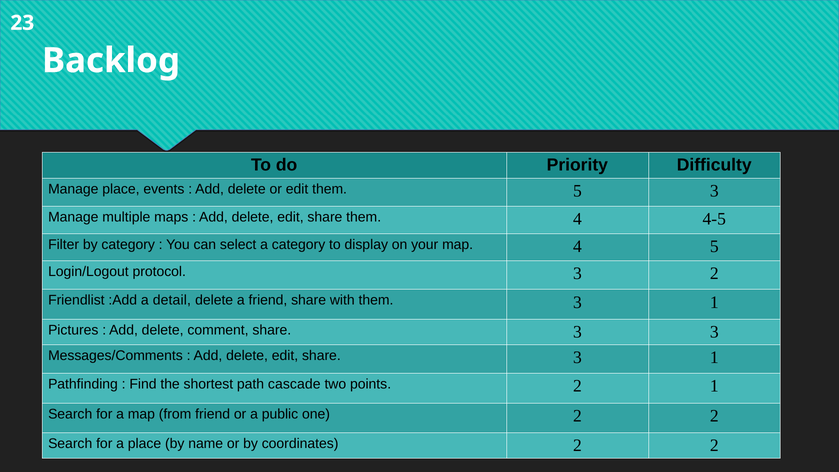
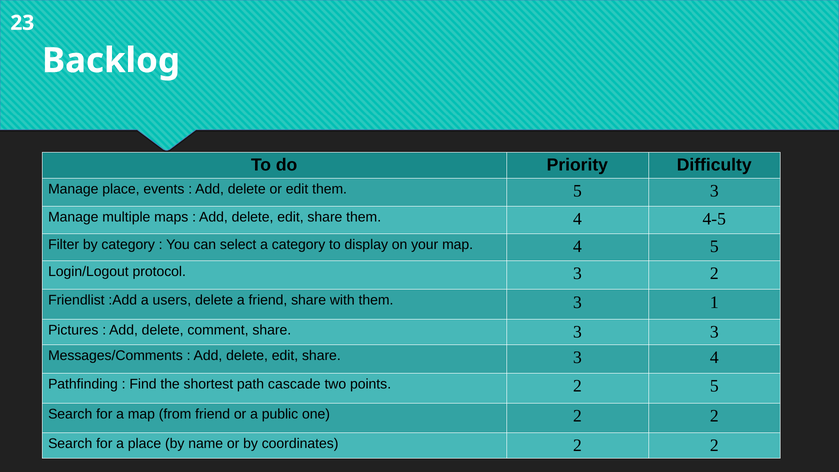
detail: detail -> users (172, 300)
share 3 1: 1 -> 4 (714, 358)
2 1: 1 -> 5 (714, 386)
